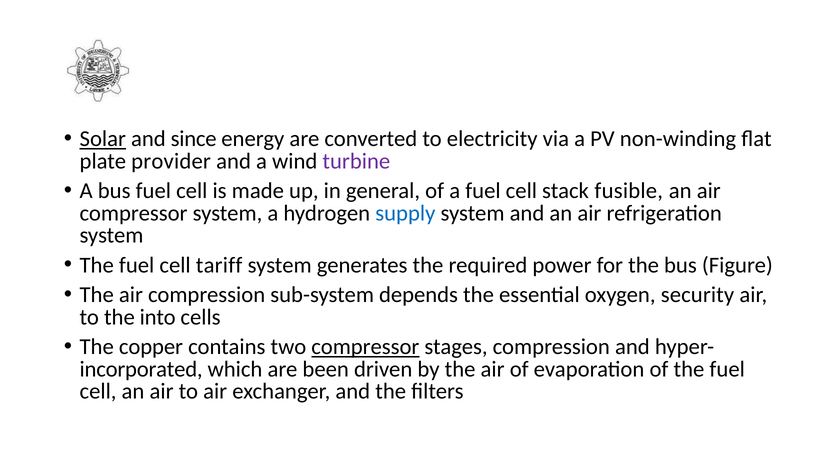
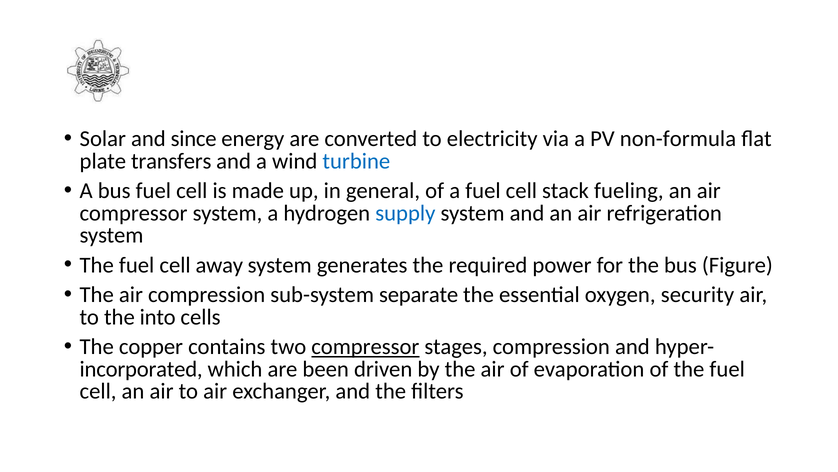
Solar underline: present -> none (103, 139)
non-winding: non-winding -> non-formula (678, 139)
provider: provider -> transfers (171, 161)
turbine colour: purple -> blue (356, 161)
fusible: fusible -> fueling (629, 191)
tariff: tariff -> away (219, 265)
depends: depends -> separate (419, 295)
